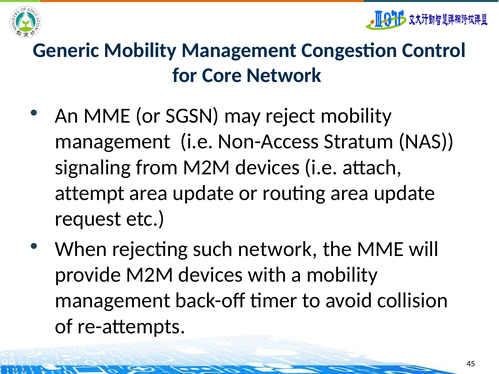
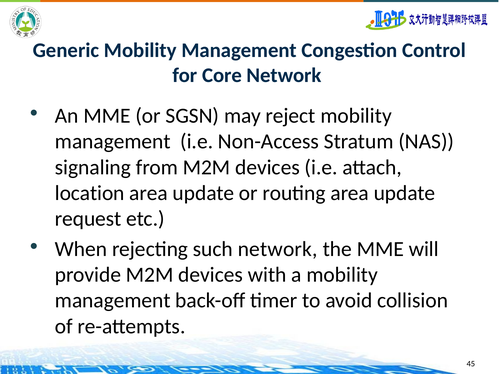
attempt: attempt -> location (90, 193)
